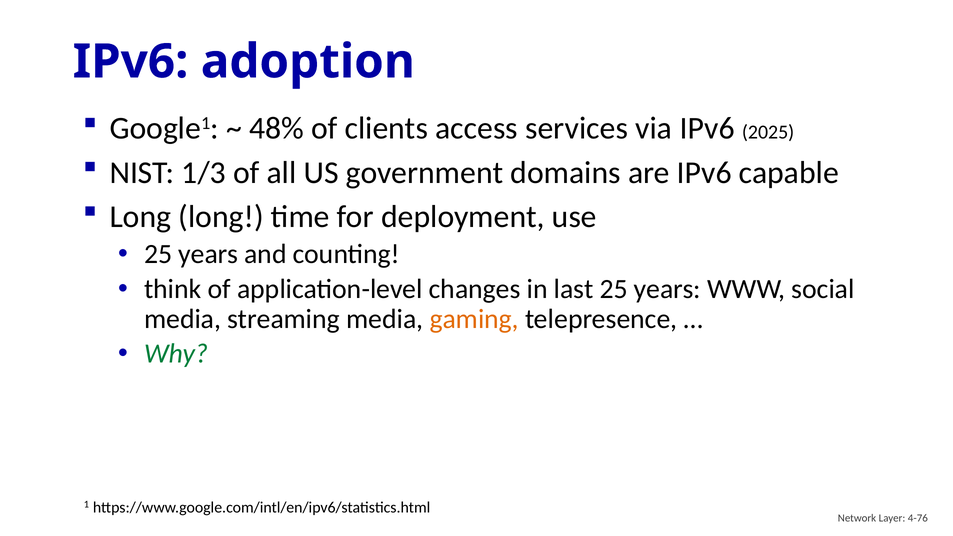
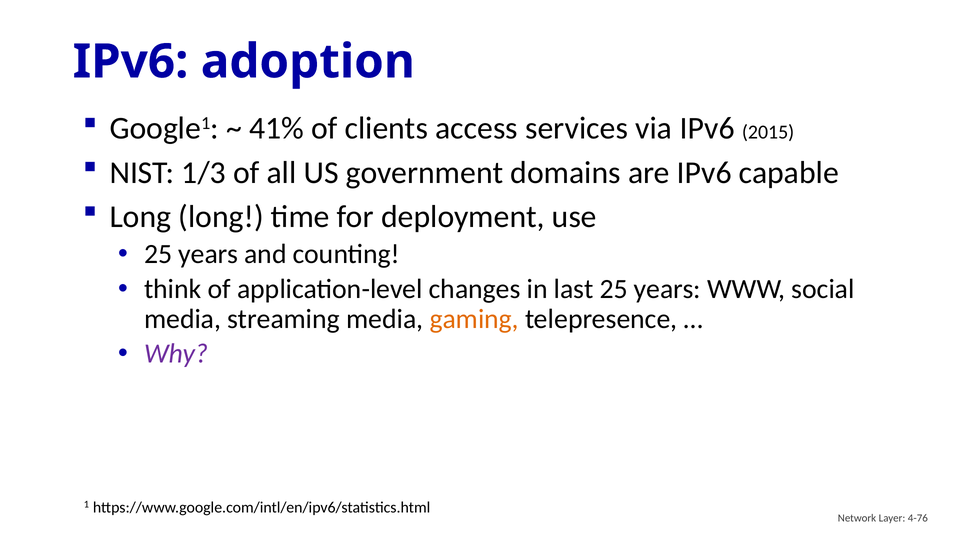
48%: 48% -> 41% (277, 128)
2025: 2025 -> 2015 (768, 132)
Why colour: green -> purple (176, 354)
